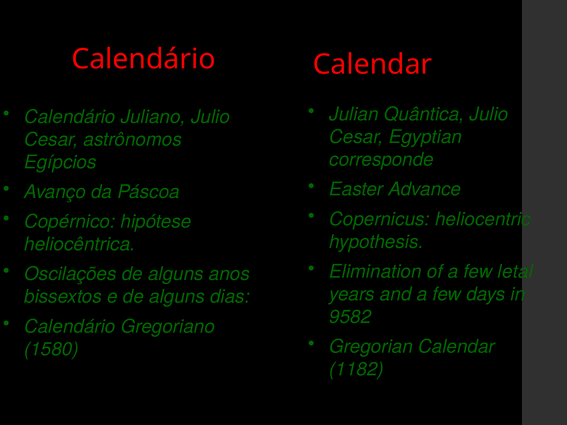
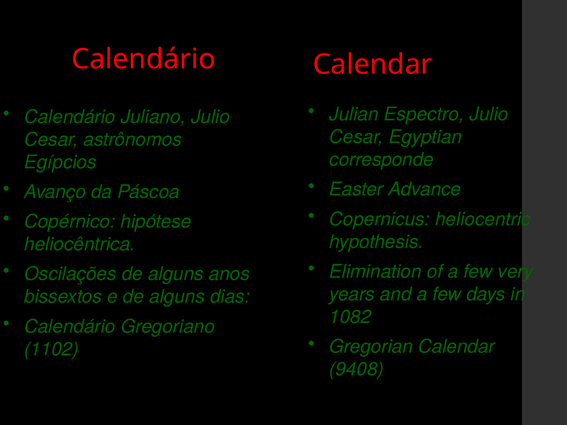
Quântica: Quântica -> Espectro (424, 114)
letal: letal -> very (515, 272)
9582: 9582 -> 1082 (350, 317)
1580: 1580 -> 1102 (51, 349)
1182: 1182 -> 9408 (357, 370)
